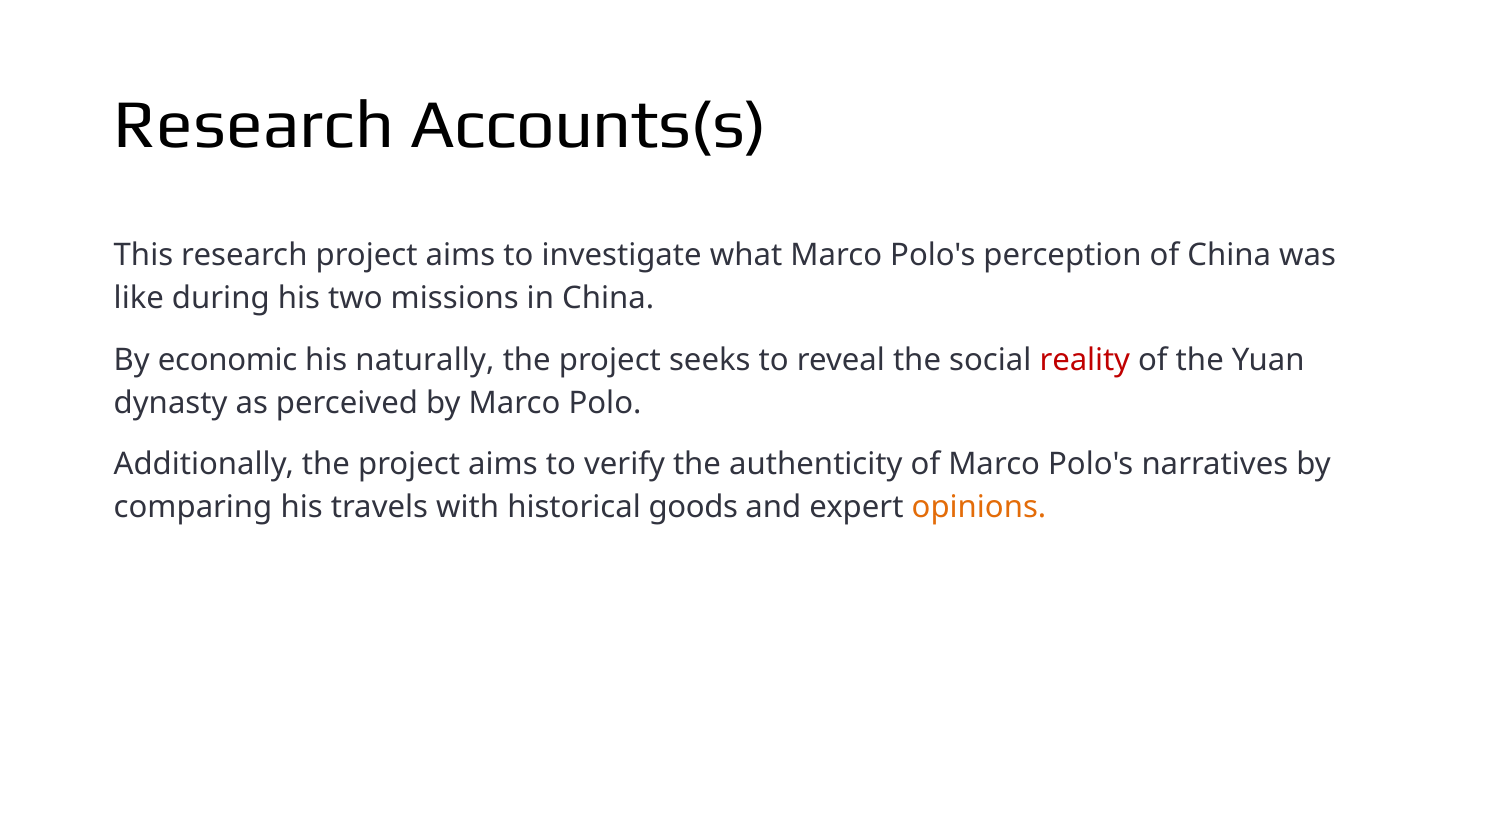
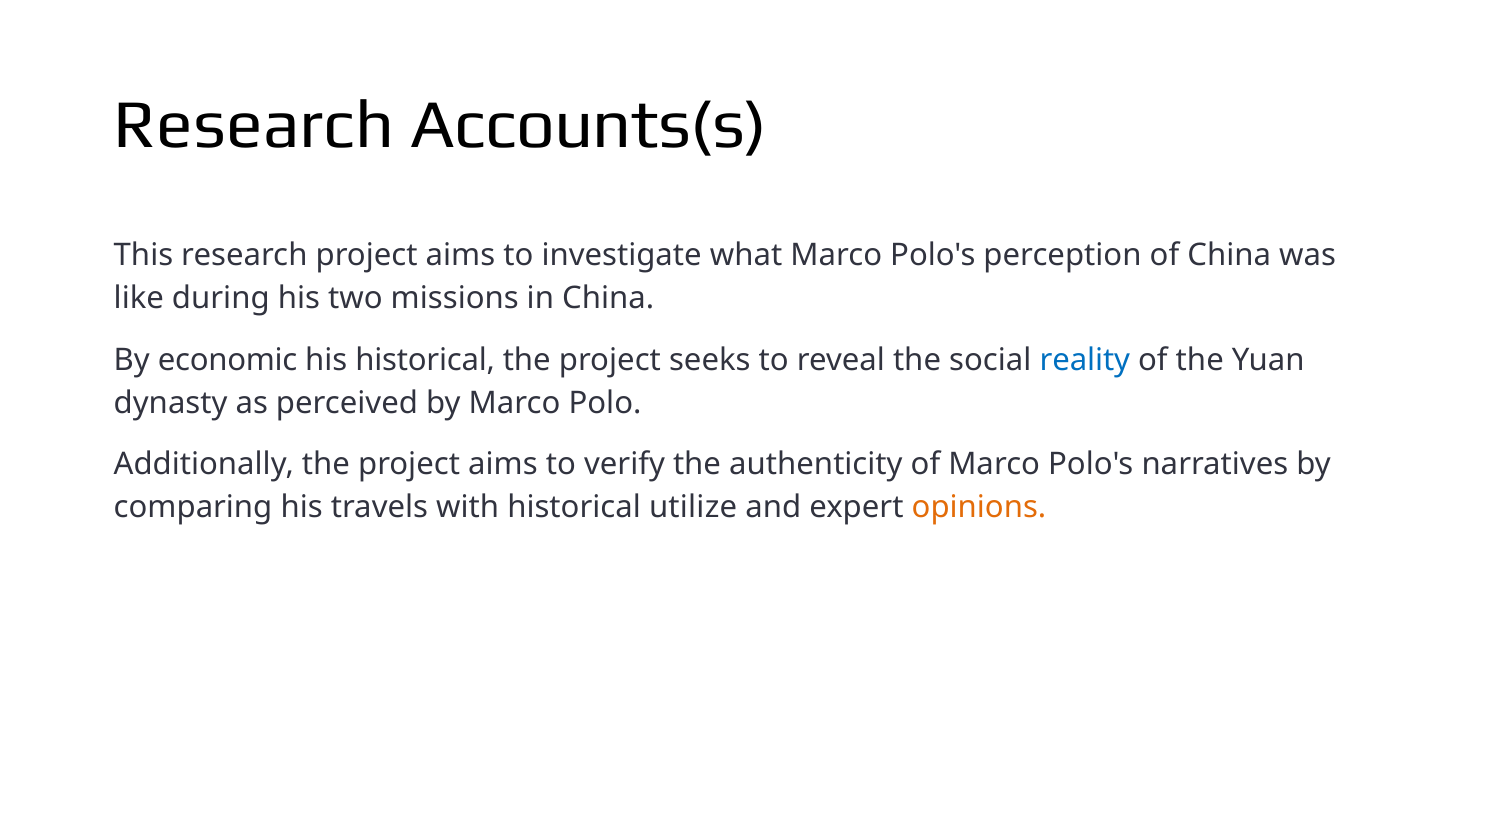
his naturally: naturally -> historical (425, 360)
reality colour: red -> blue (1085, 360)
goods: goods -> utilize (693, 508)
